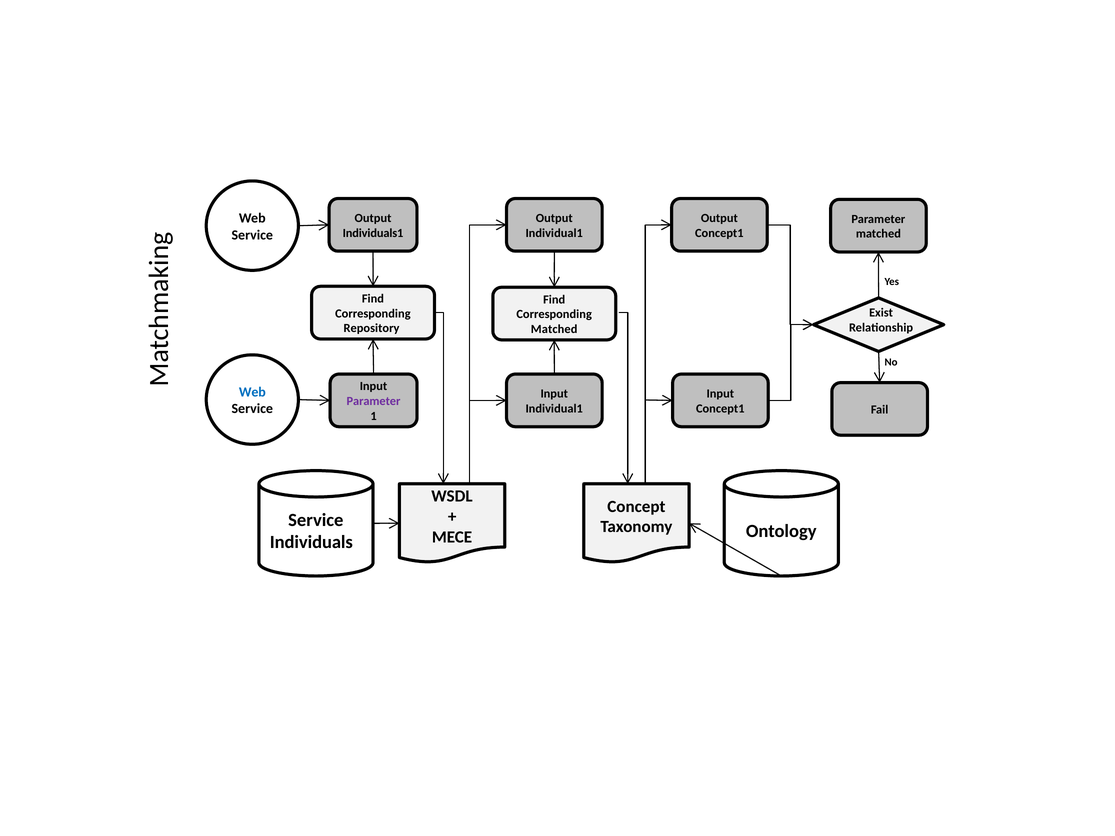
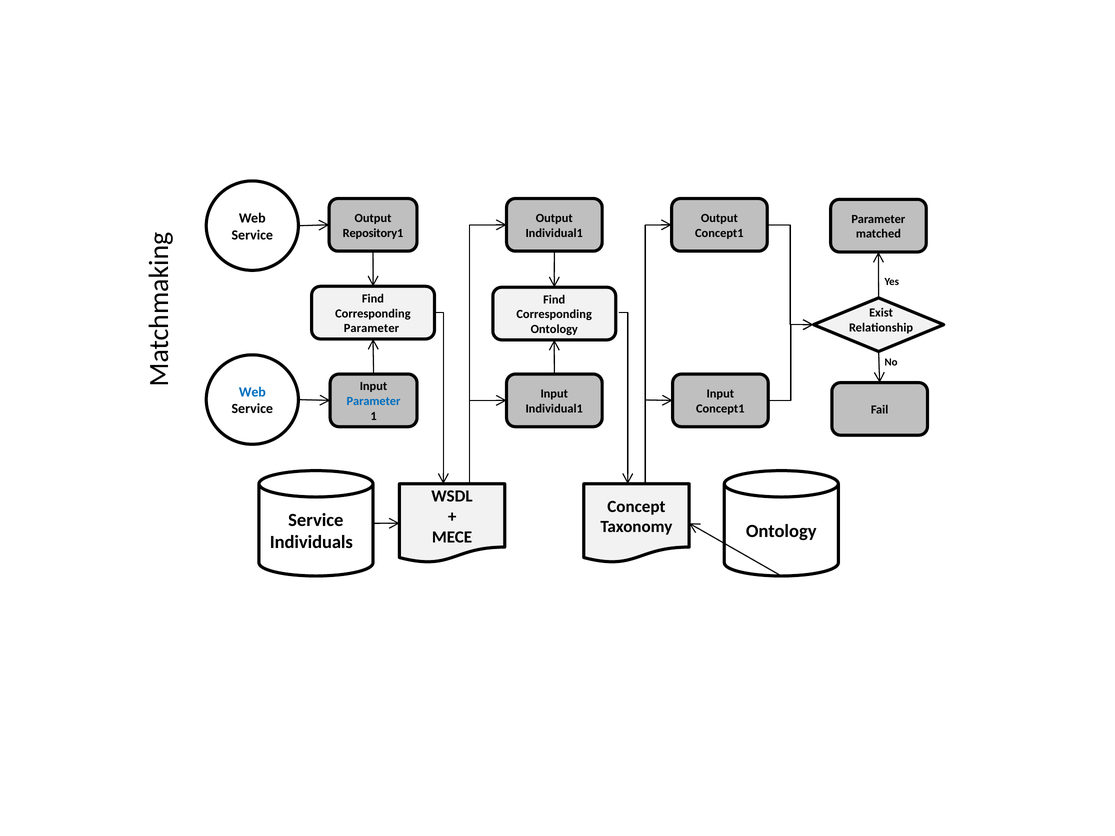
Individuals1: Individuals1 -> Repository1 (373, 233)
Repository: Repository -> Parameter (371, 328)
Matched: Matched -> Ontology (554, 329)
Parameter colour: purple -> blue (373, 401)
